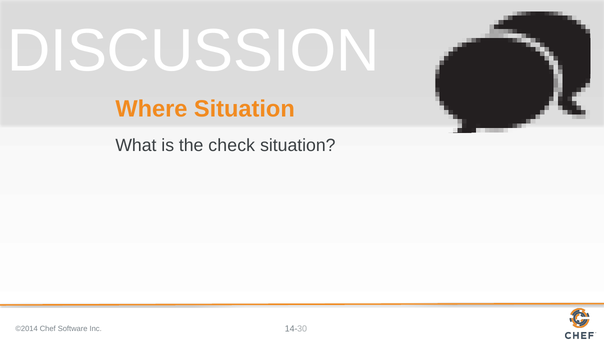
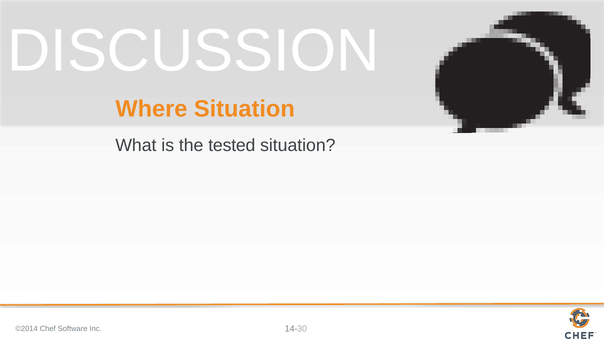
check: check -> tested (232, 145)
